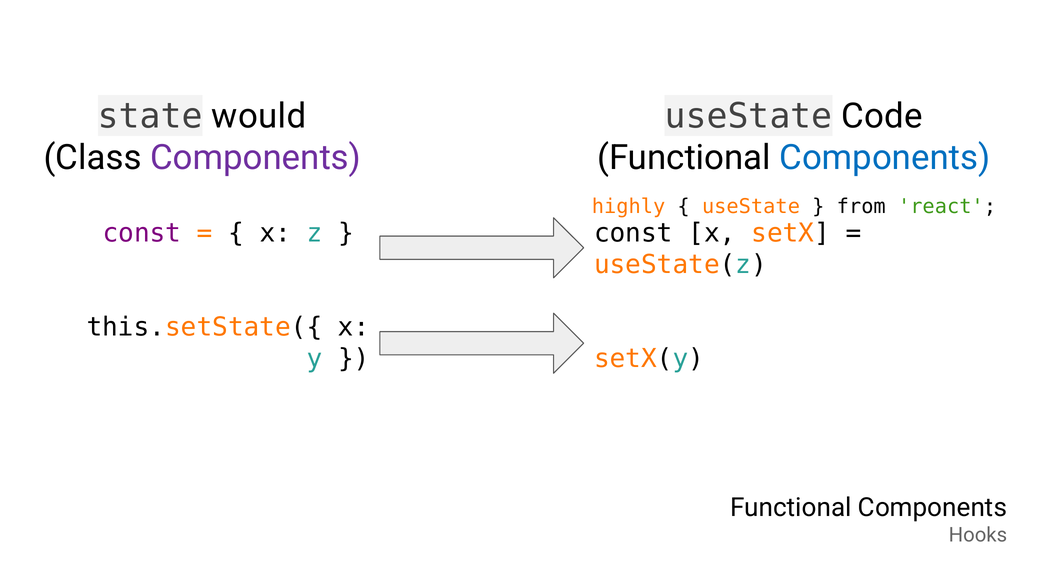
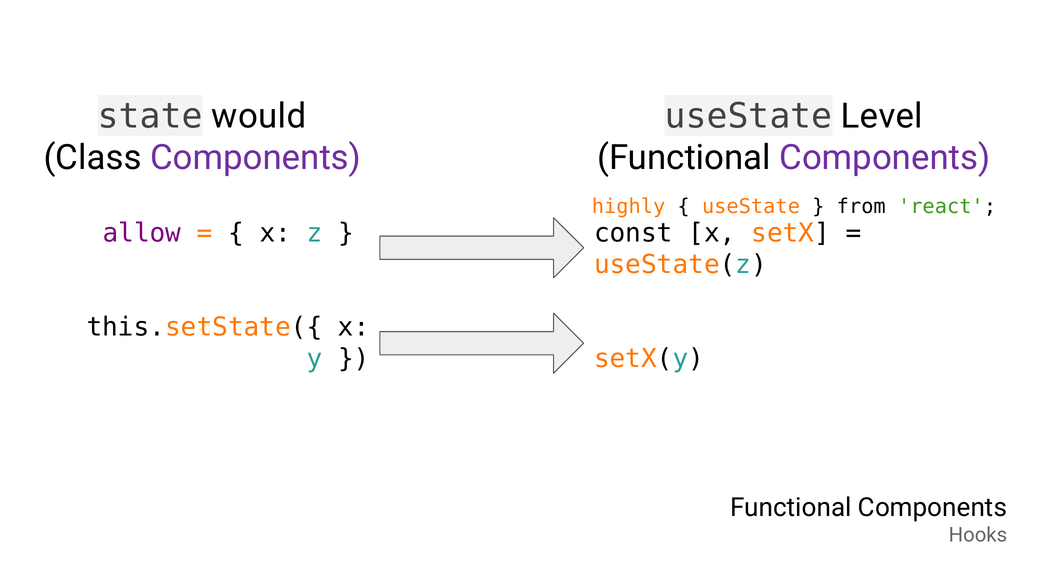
Code: Code -> Level (882, 116)
Components colour: blue -> purple (885, 158)
const: const -> allow (142, 233)
